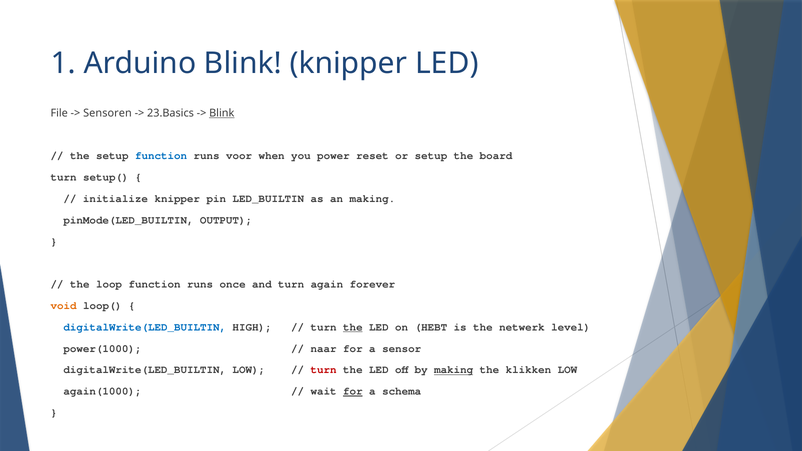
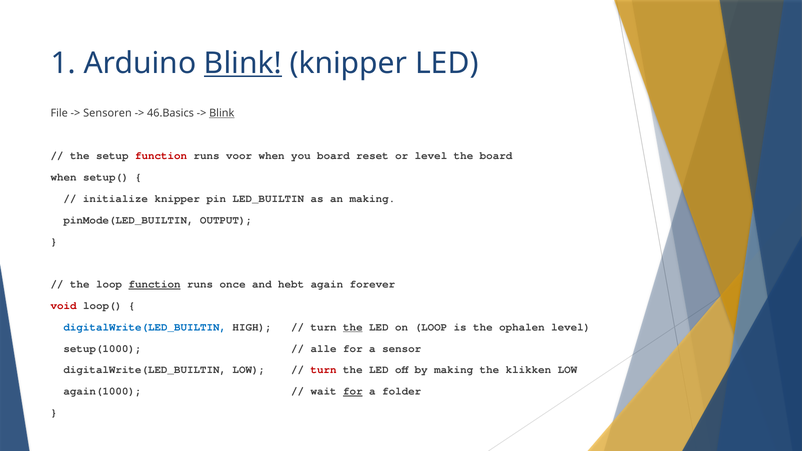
Blink underline: none -> present (243, 63)
23.Basics: 23.Basics -> 46.Basics (171, 113)
function colour: blue -> red (161, 156)
you power: power -> board (333, 156)
or setup: setup -> level (431, 156)
turn: turn -> when (64, 177)
function underline: none -> present (155, 284)
and turn: turn -> hebt (291, 284)
void colour: orange -> red (64, 306)
on HEBT: HEBT -> LOOP (431, 327)
netwerk: netwerk -> ophalen (522, 327)
power(1000: power(1000 -> setup(1000 (102, 349)
naar: naar -> alle (324, 349)
making underline: present -> none (454, 370)
schema: schema -> folder (402, 391)
